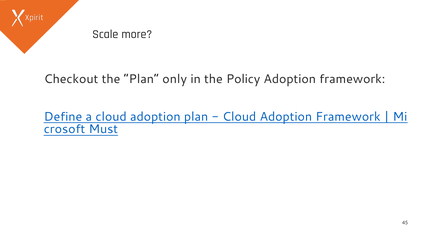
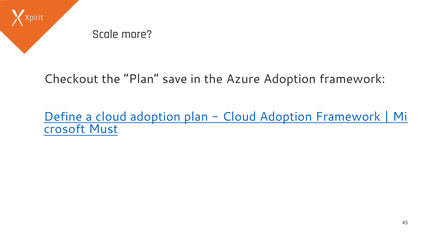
only: only -> save (175, 79)
Policy: Policy -> Azure (243, 79)
